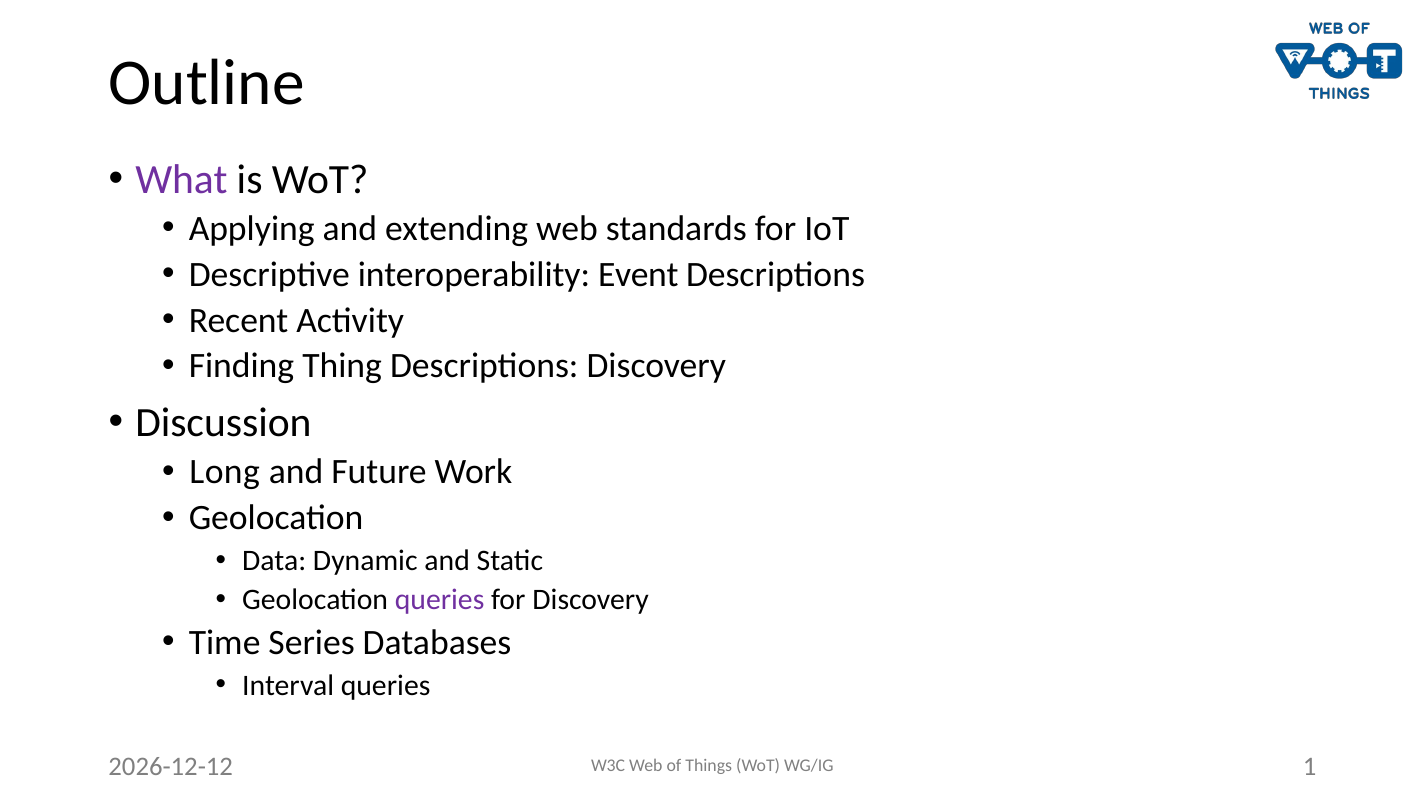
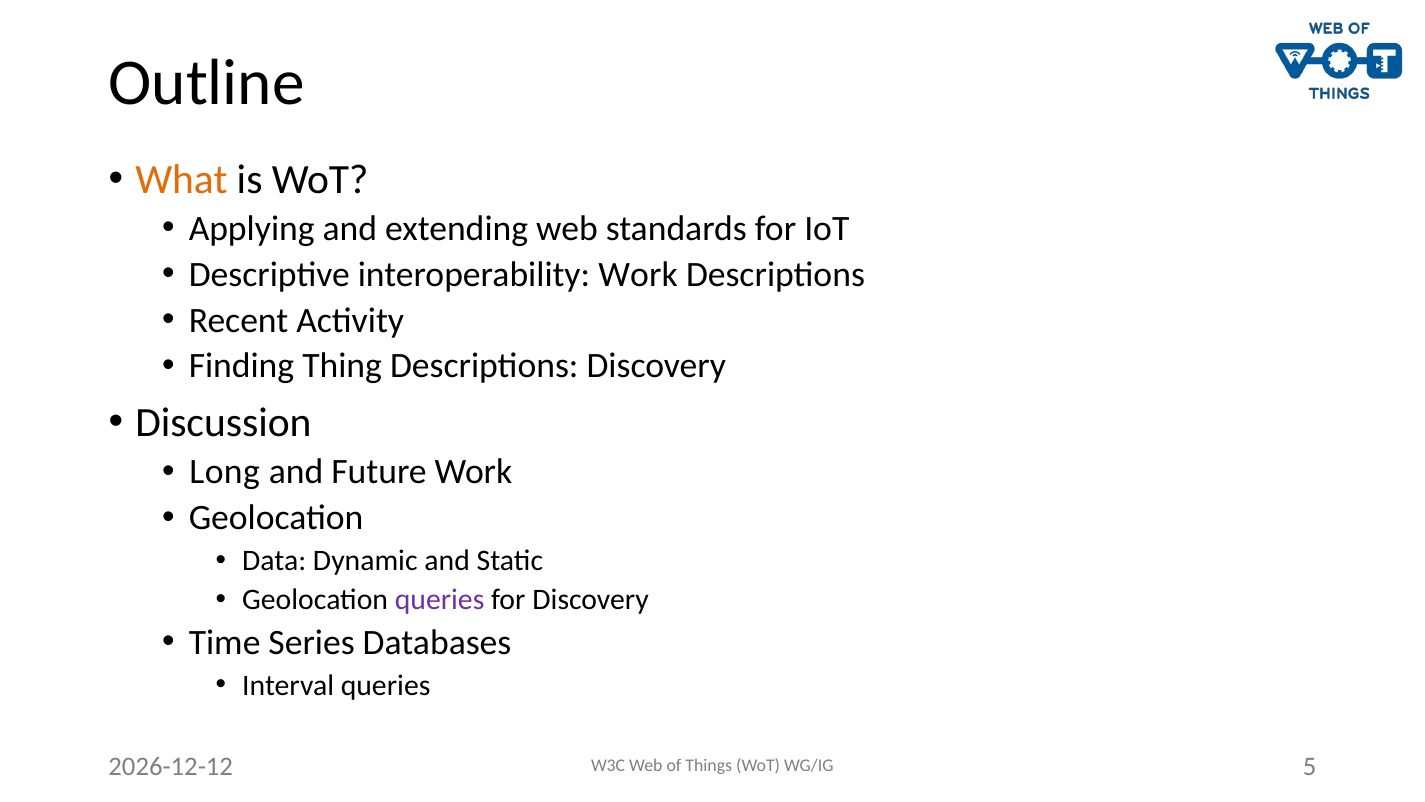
What colour: purple -> orange (181, 179)
interoperability Event: Event -> Work (638, 274)
1: 1 -> 5 (1310, 766)
